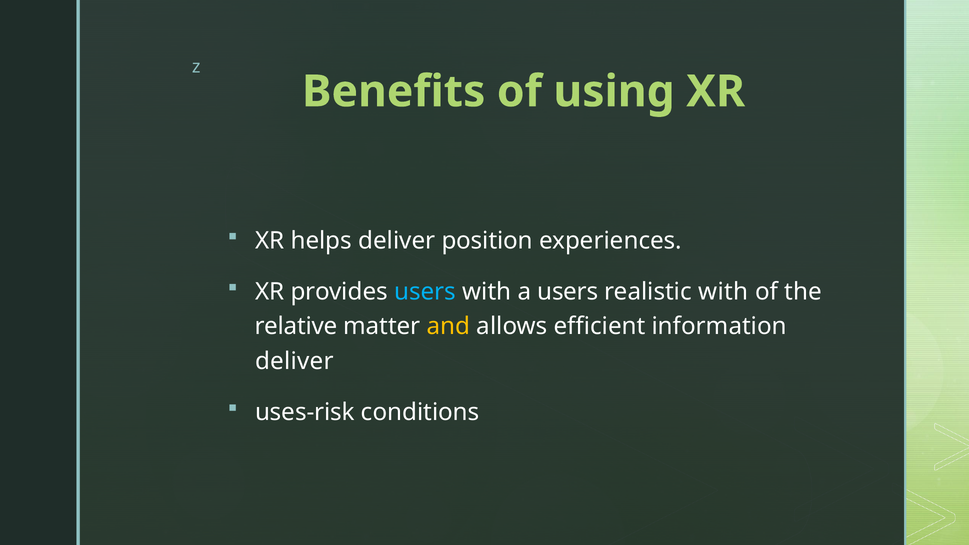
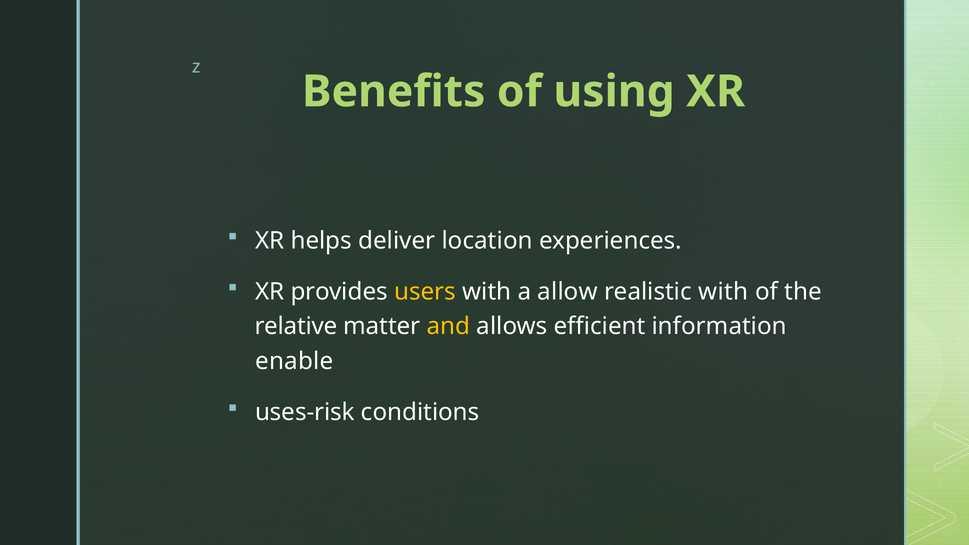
position: position -> location (487, 241)
users colour: light blue -> yellow (425, 292)
a users: users -> allow (568, 292)
deliver: deliver -> enable (294, 361)
